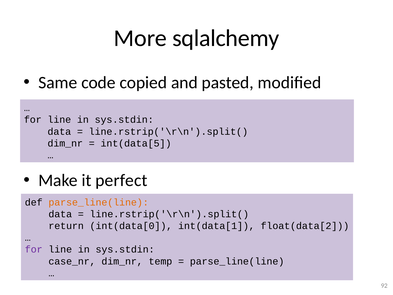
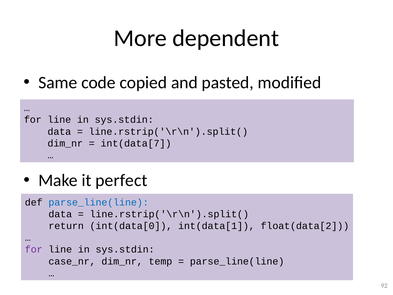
sqlalchemy: sqlalchemy -> dependent (226, 38)
int(data[5: int(data[5 -> int(data[7 (136, 143)
parse_line(line colour: orange -> blue (99, 202)
